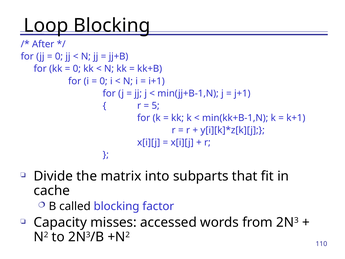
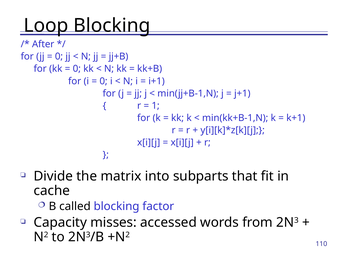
5: 5 -> 1 (156, 106)
